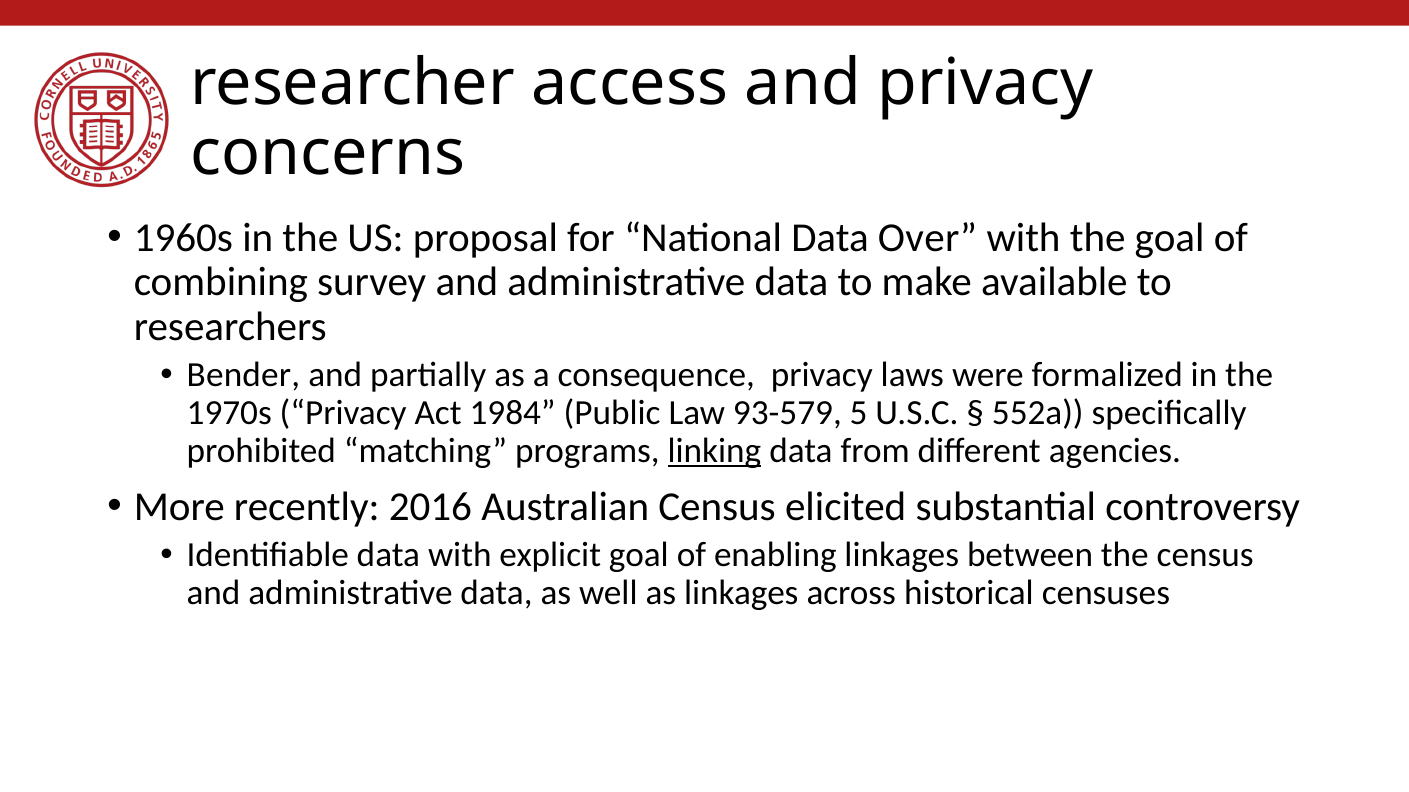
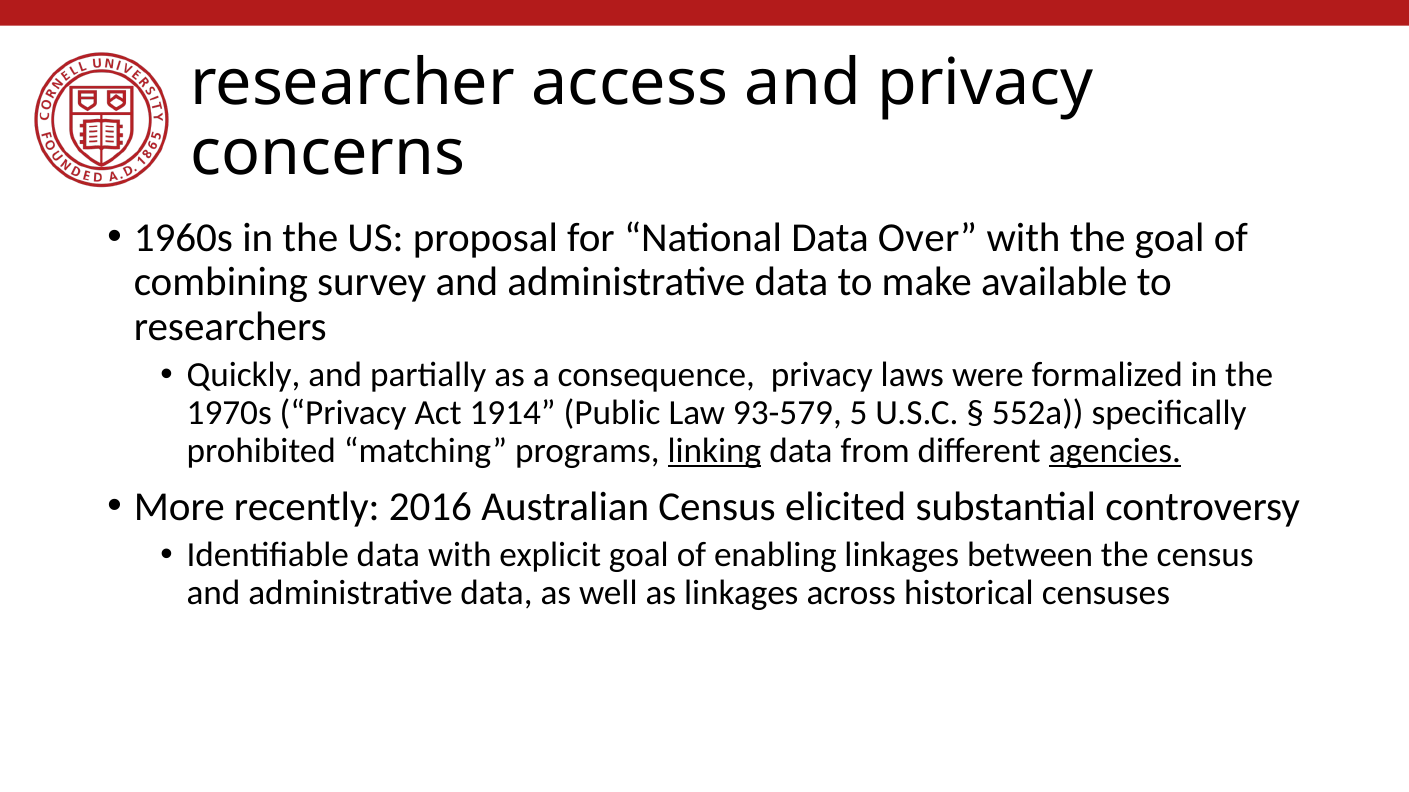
Bender: Bender -> Quickly (244, 375)
1984: 1984 -> 1914 (513, 413)
agencies underline: none -> present (1115, 451)
